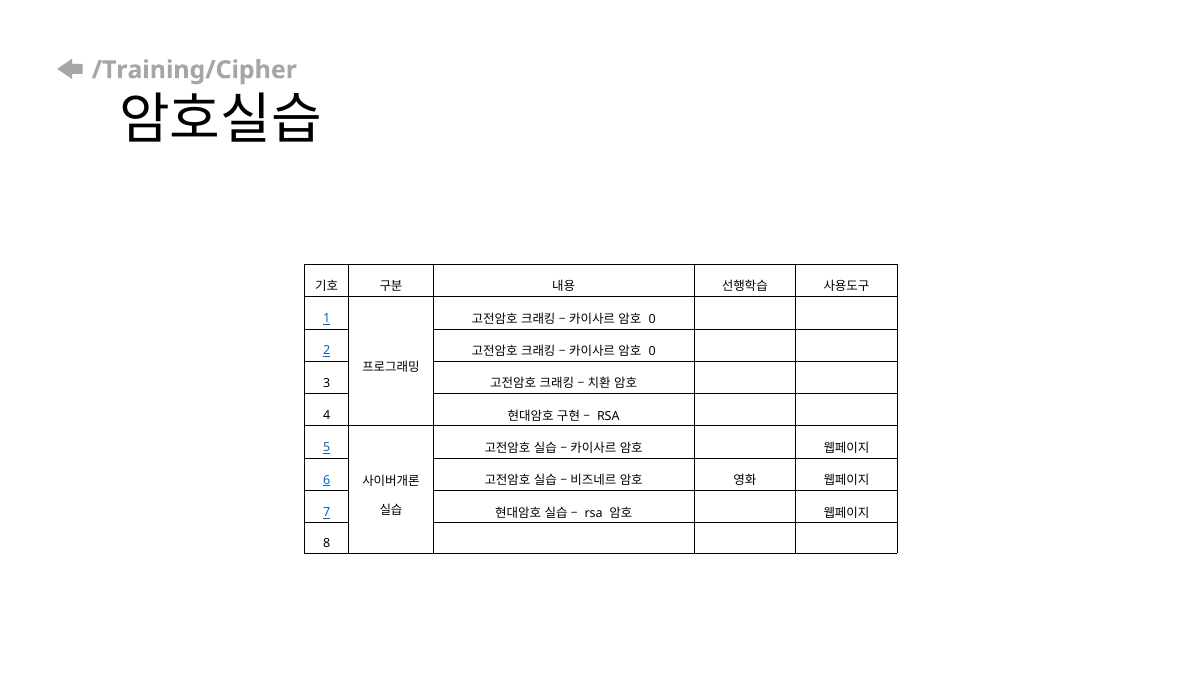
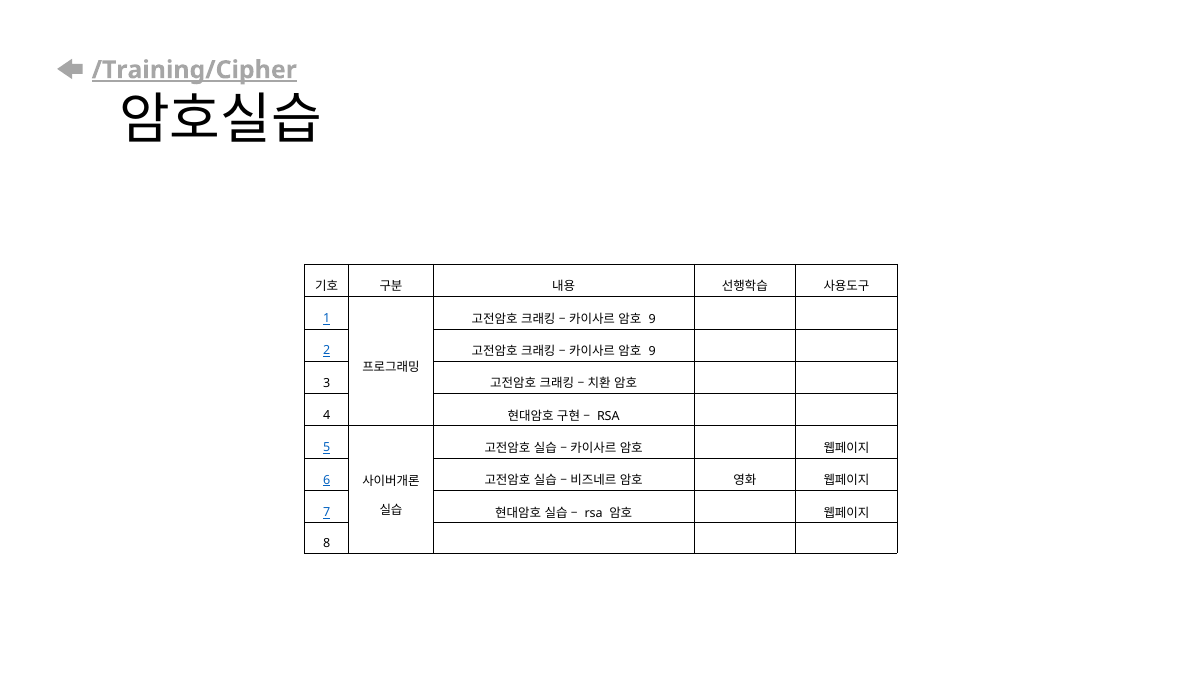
/Training/Cipher underline: none -> present (194, 70)
0: 0 -> 9 (652, 319)
0: 0 -> 9 (652, 352)
